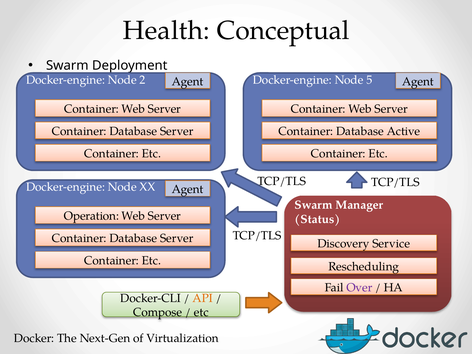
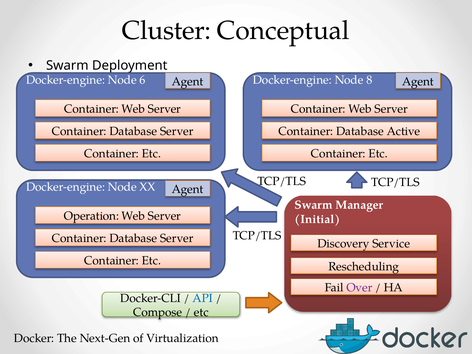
Health: Health -> Cluster (167, 31)
2: 2 -> 6 (143, 80)
5: 5 -> 8 (369, 80)
Status: Status -> Initial (317, 219)
API colour: orange -> blue (203, 298)
